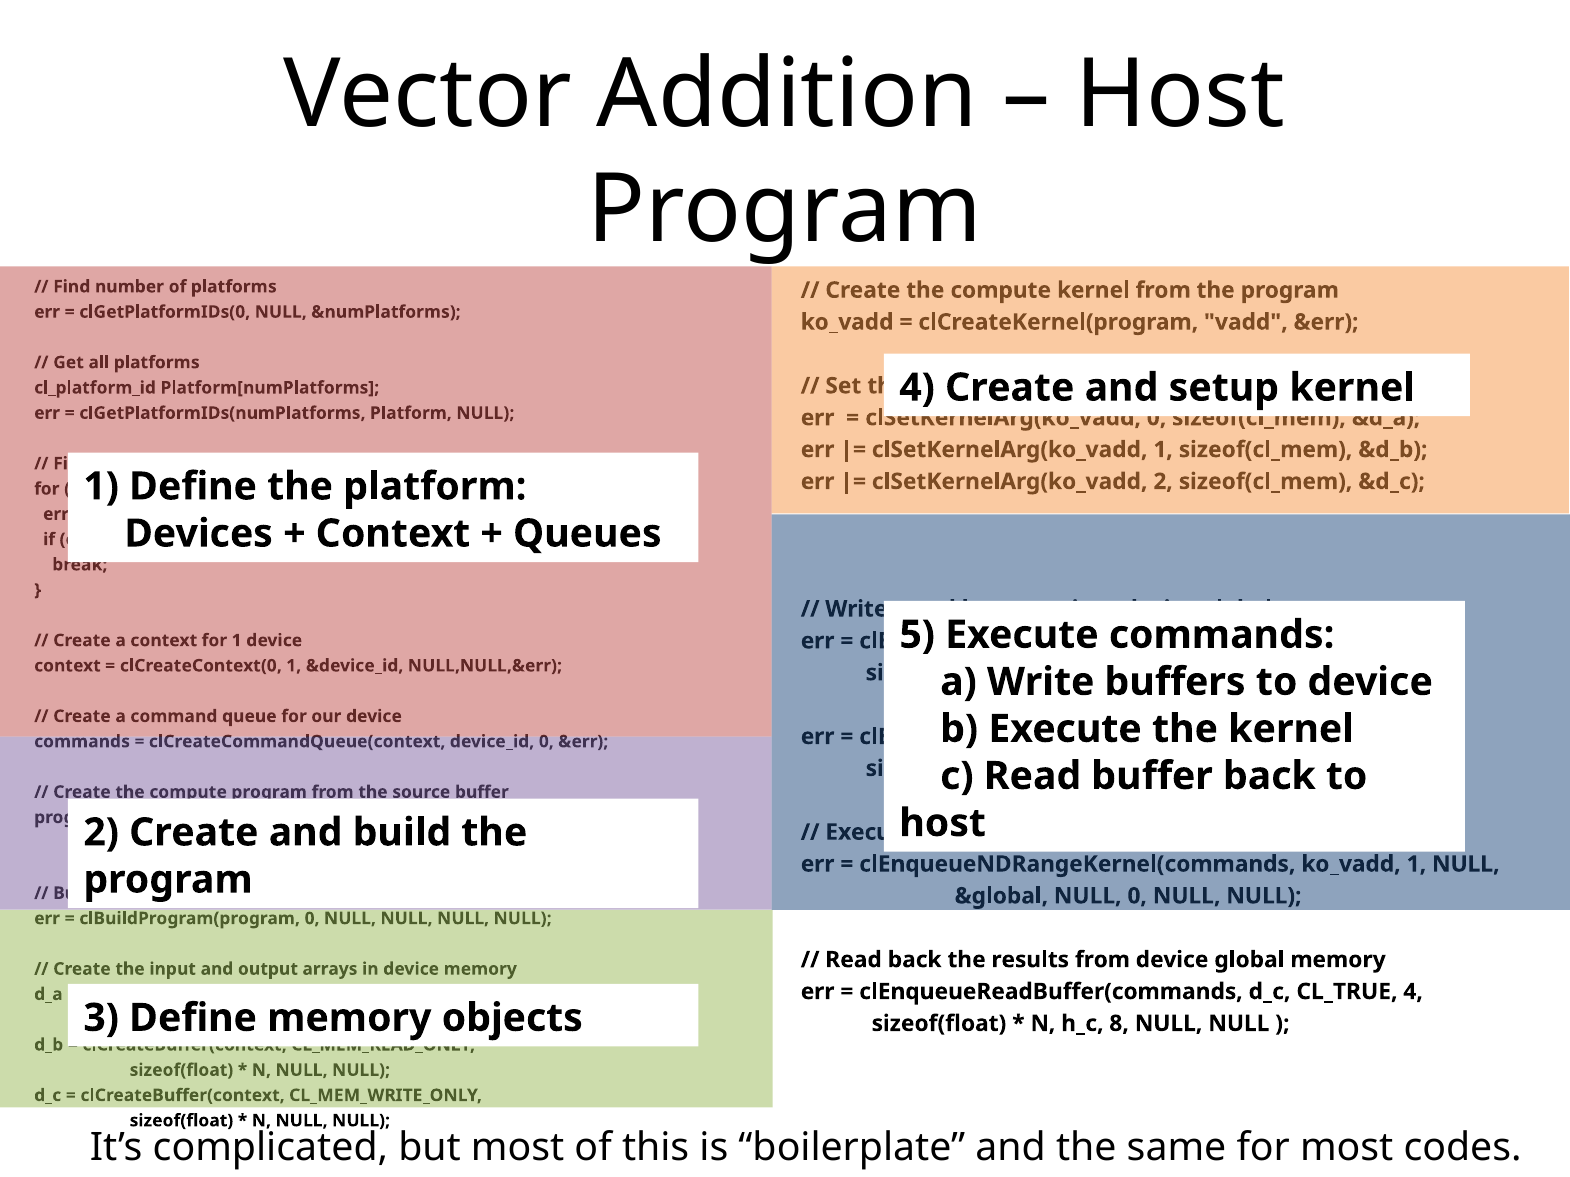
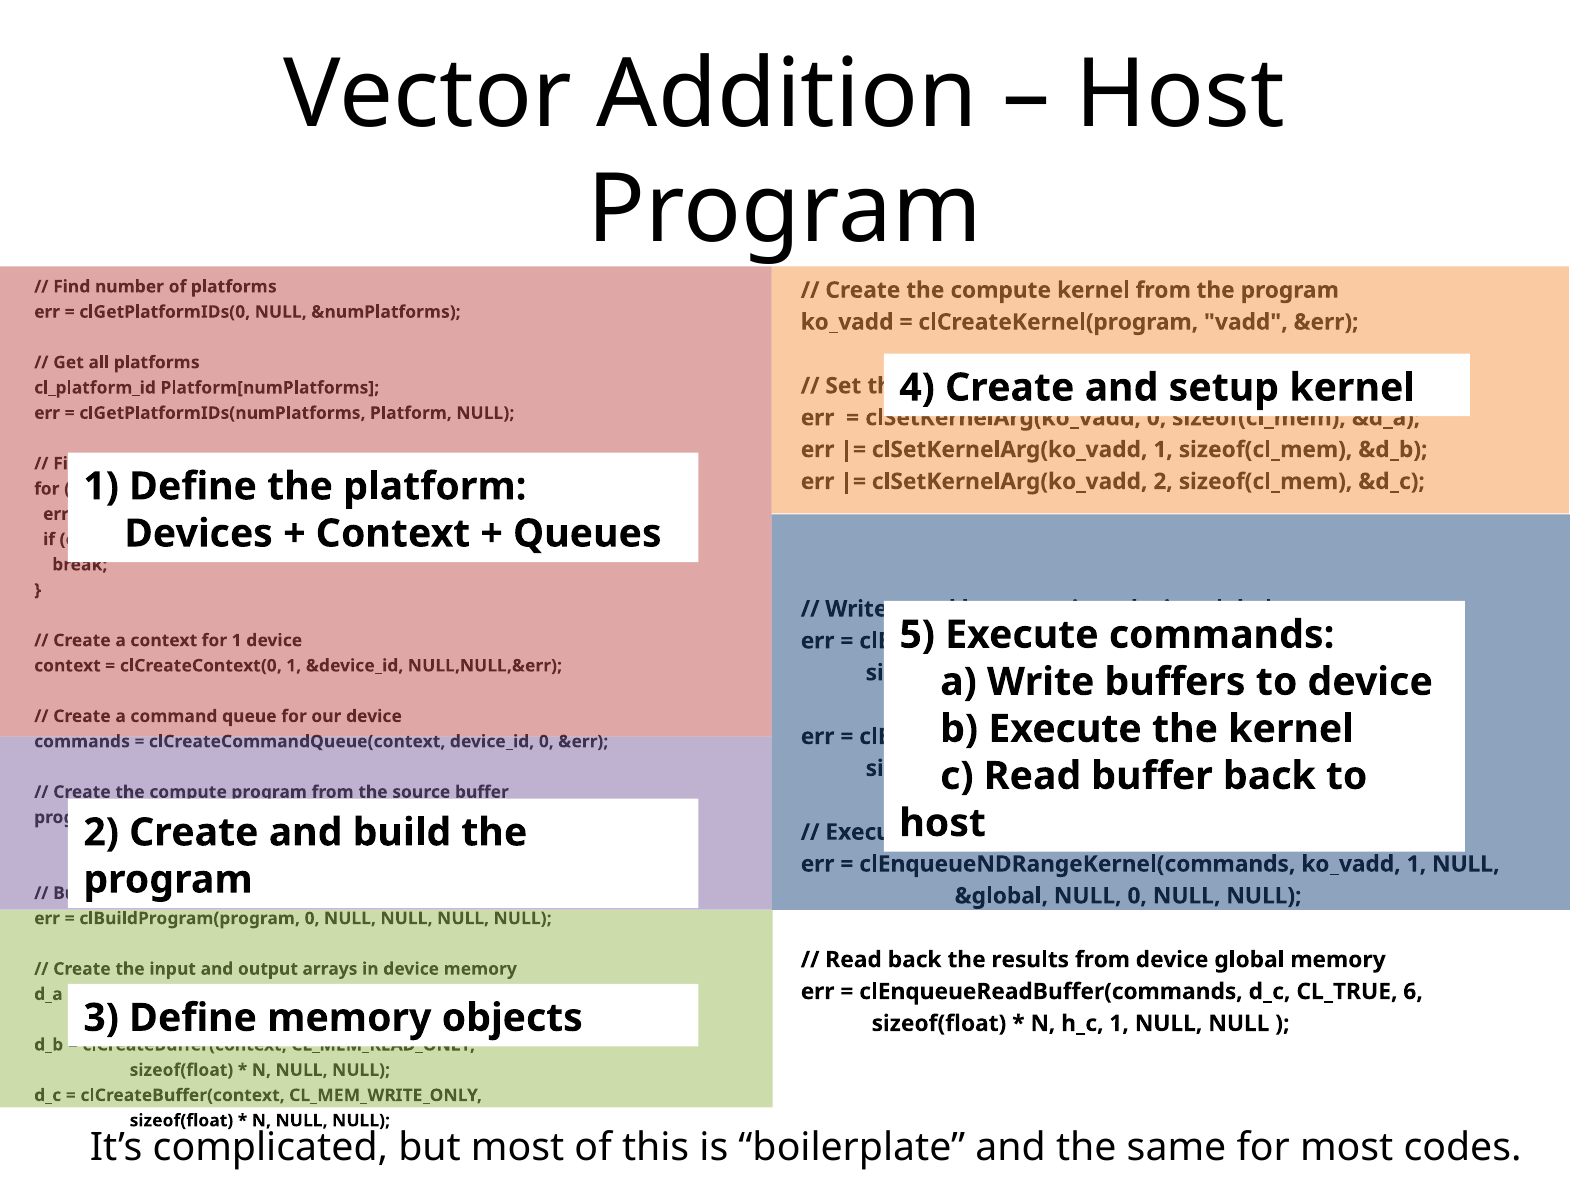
CL_TRUE 4: 4 -> 6 (1413, 992)
h_c 8: 8 -> 1 (1119, 1024)
